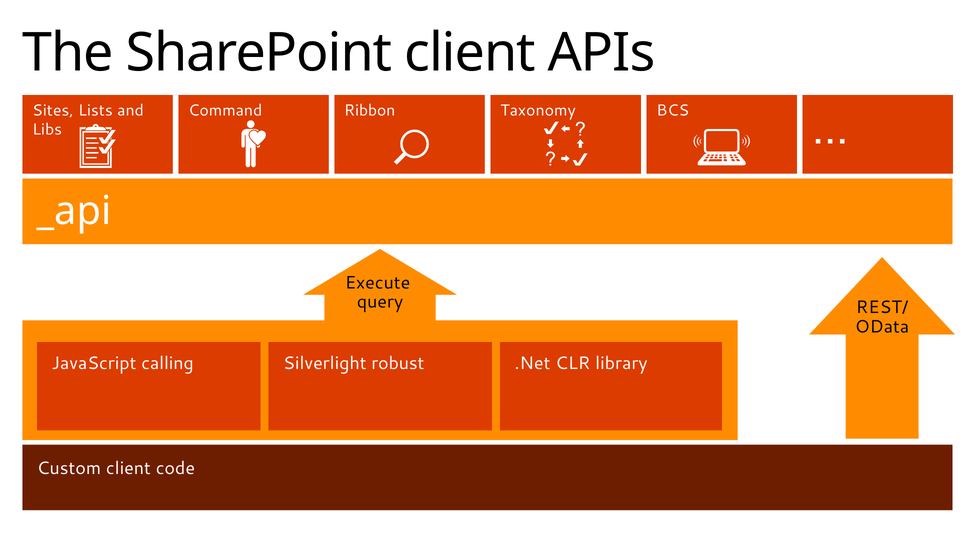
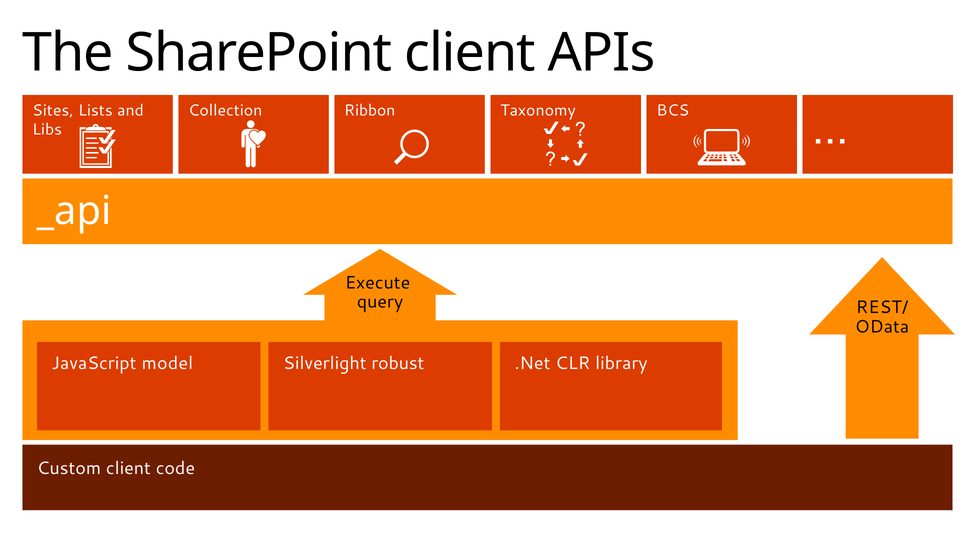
Command: Command -> Collection (225, 111)
calling: calling -> model (167, 363)
